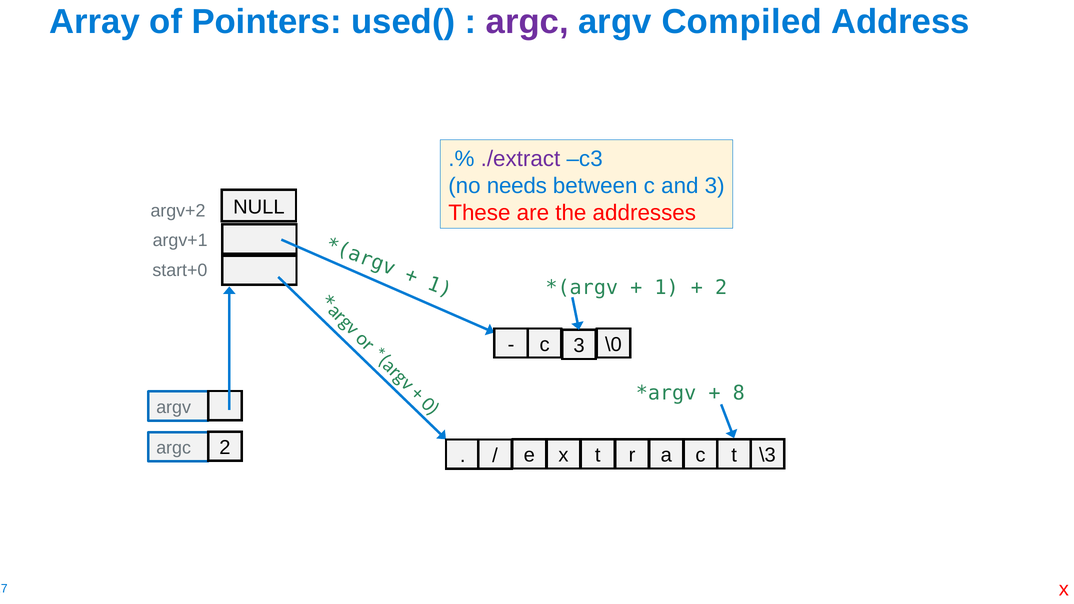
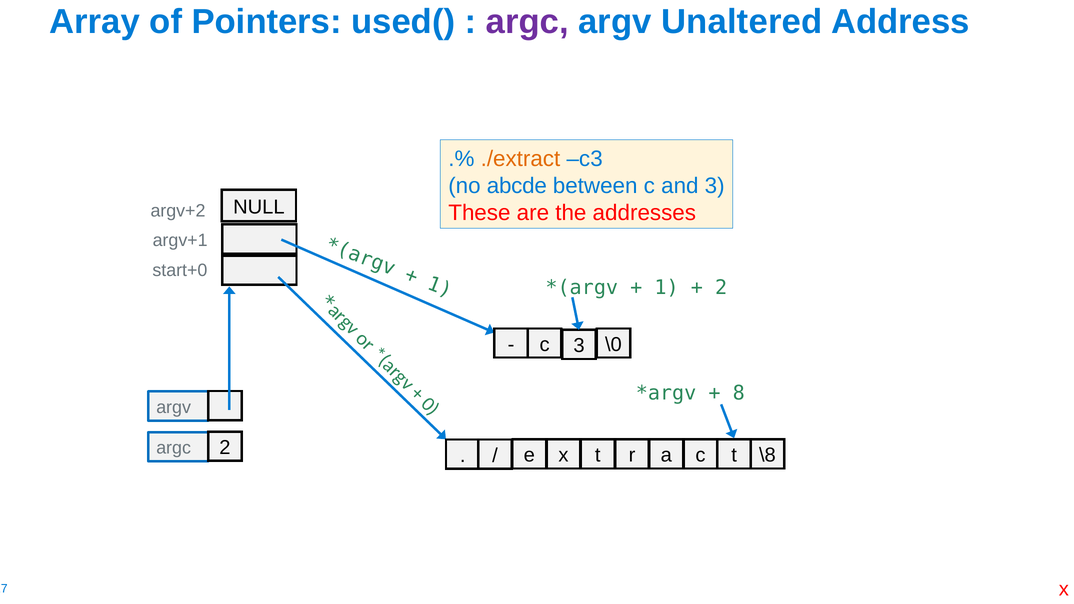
Compiled: Compiled -> Unaltered (742, 22)
./extract colour: purple -> orange (520, 159)
needs: needs -> abcde (517, 186)
\3: \3 -> \8 (767, 455)
